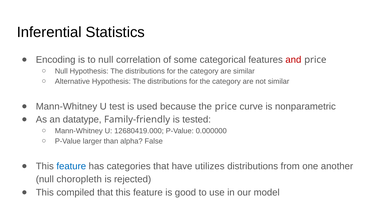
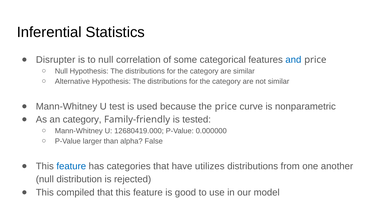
Encoding: Encoding -> Disrupter (56, 60)
and colour: red -> blue (293, 60)
an datatype: datatype -> category (82, 120)
choropleth: choropleth -> distribution (79, 180)
